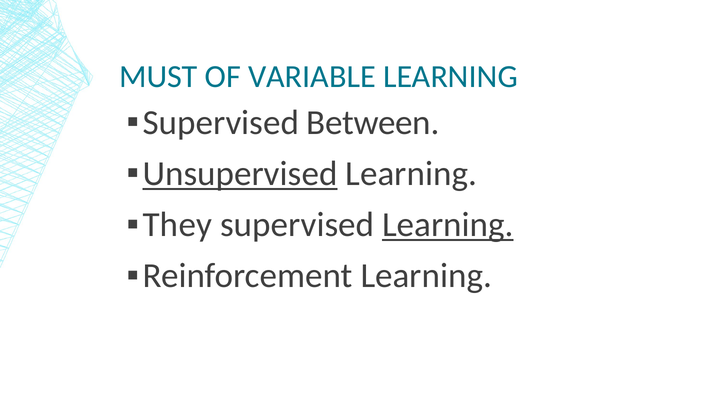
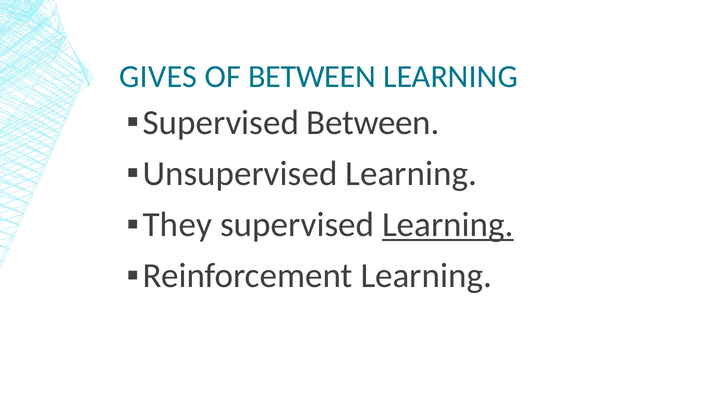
MUST: MUST -> GIVES (158, 77)
OF VARIABLE: VARIABLE -> BETWEEN (312, 77)
Unsupervised underline: present -> none (240, 174)
